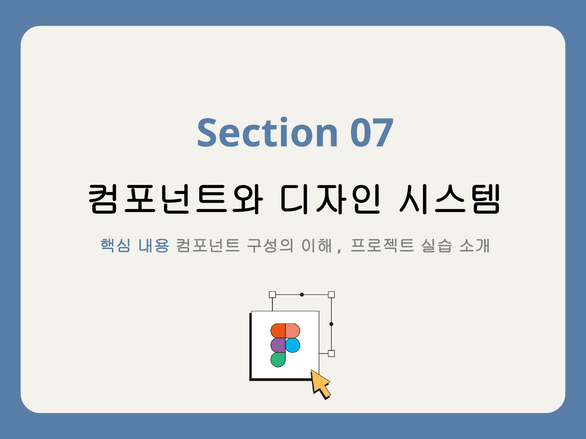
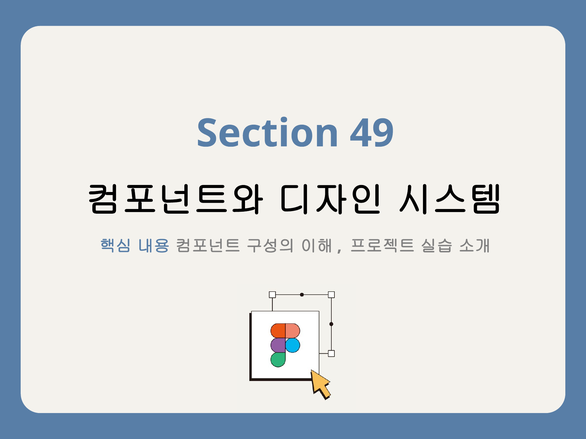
07: 07 -> 49 (372, 134)
